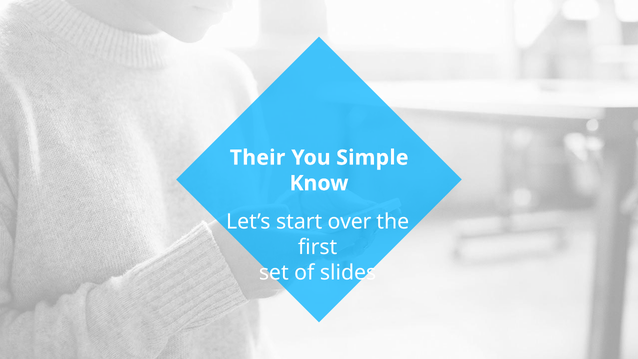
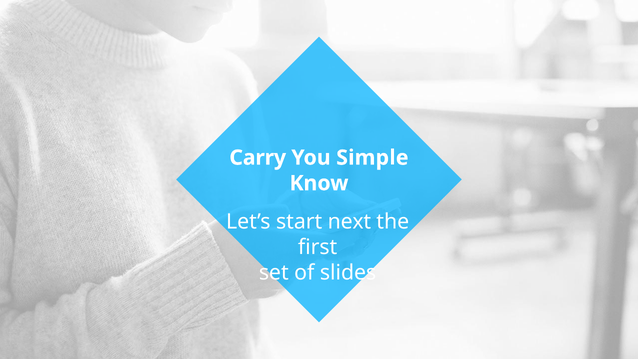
Their: Their -> Carry (258, 158)
over: over -> next (349, 221)
